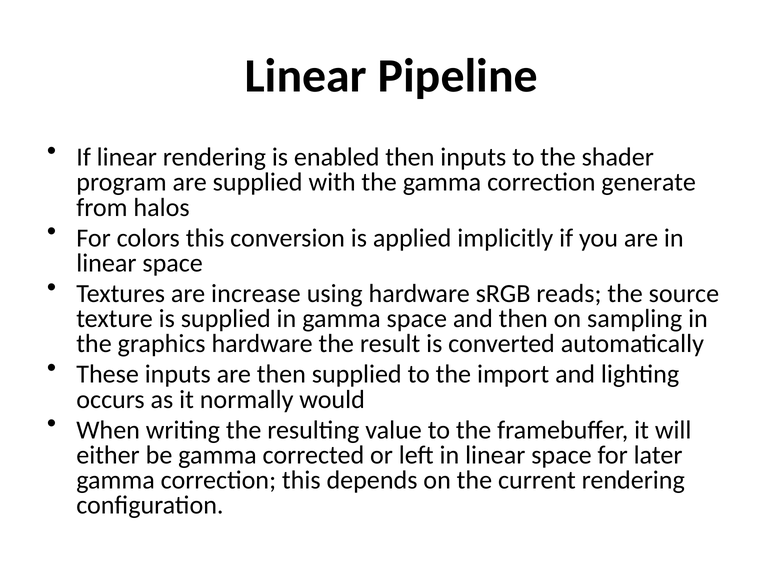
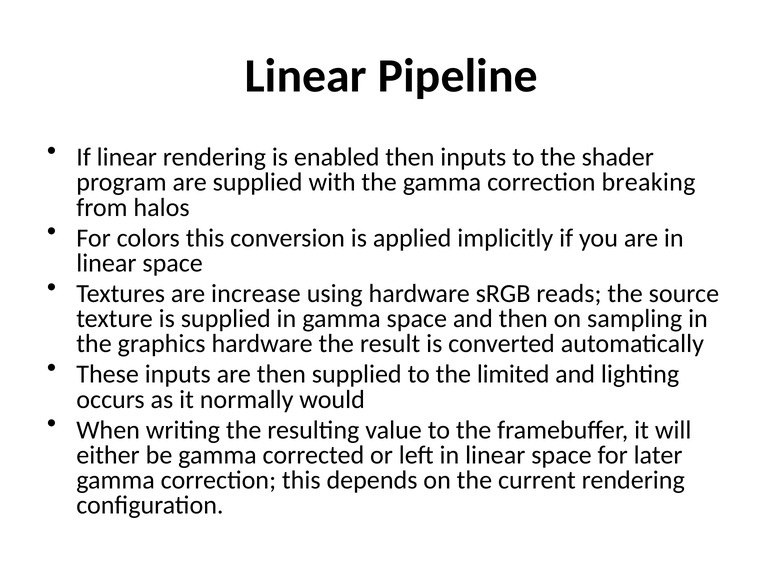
generate: generate -> breaking (648, 182)
import: import -> limited (513, 375)
